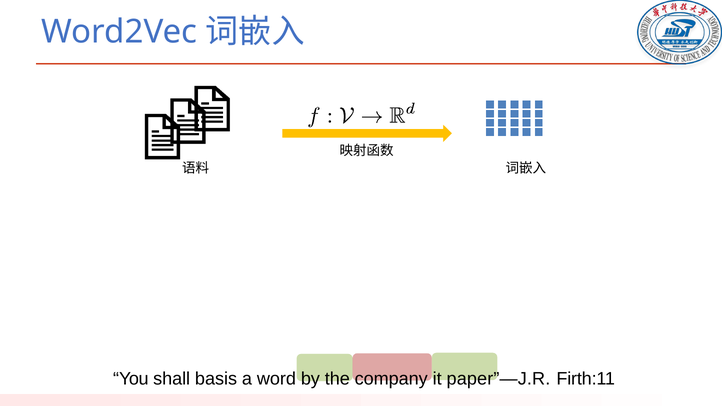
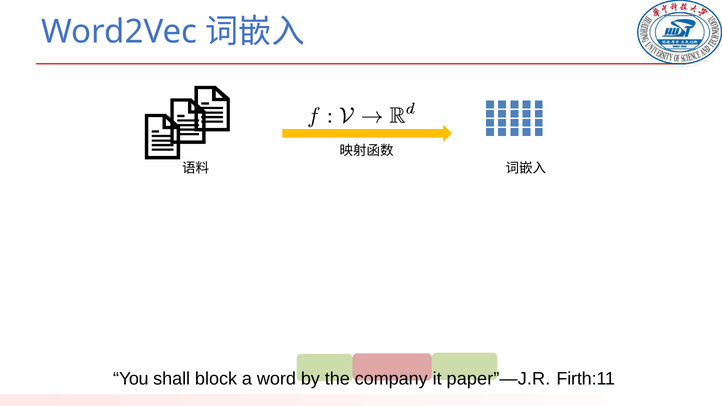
basis: basis -> block (216, 379)
